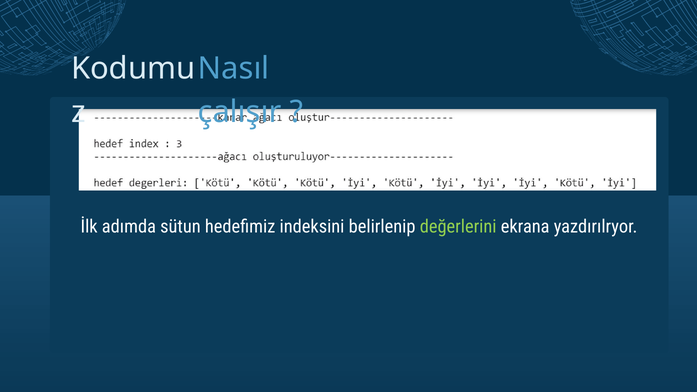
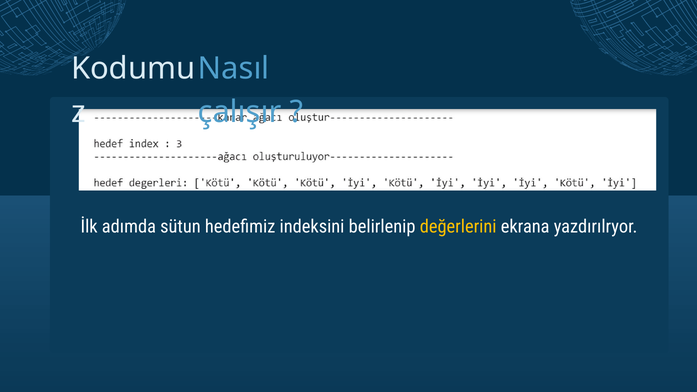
değerlerini colour: light green -> yellow (458, 227)
